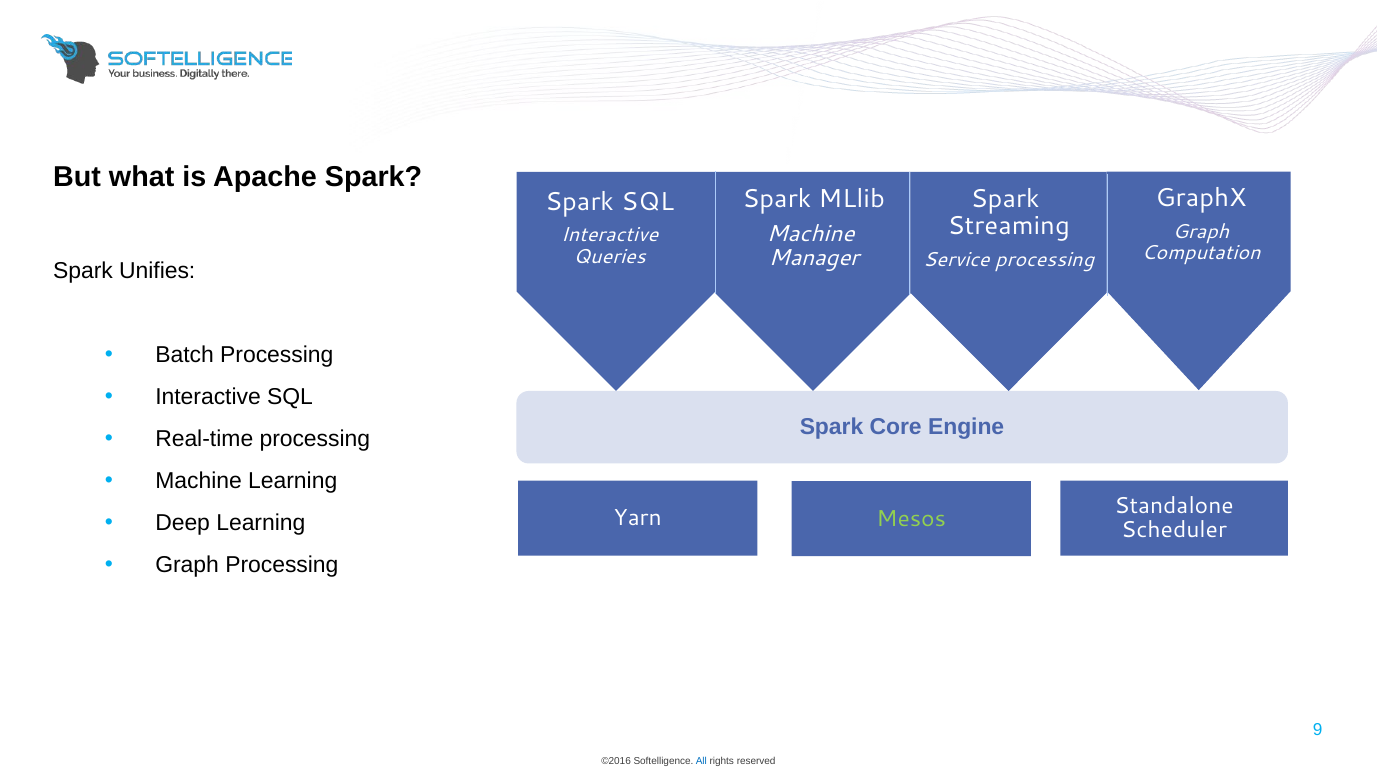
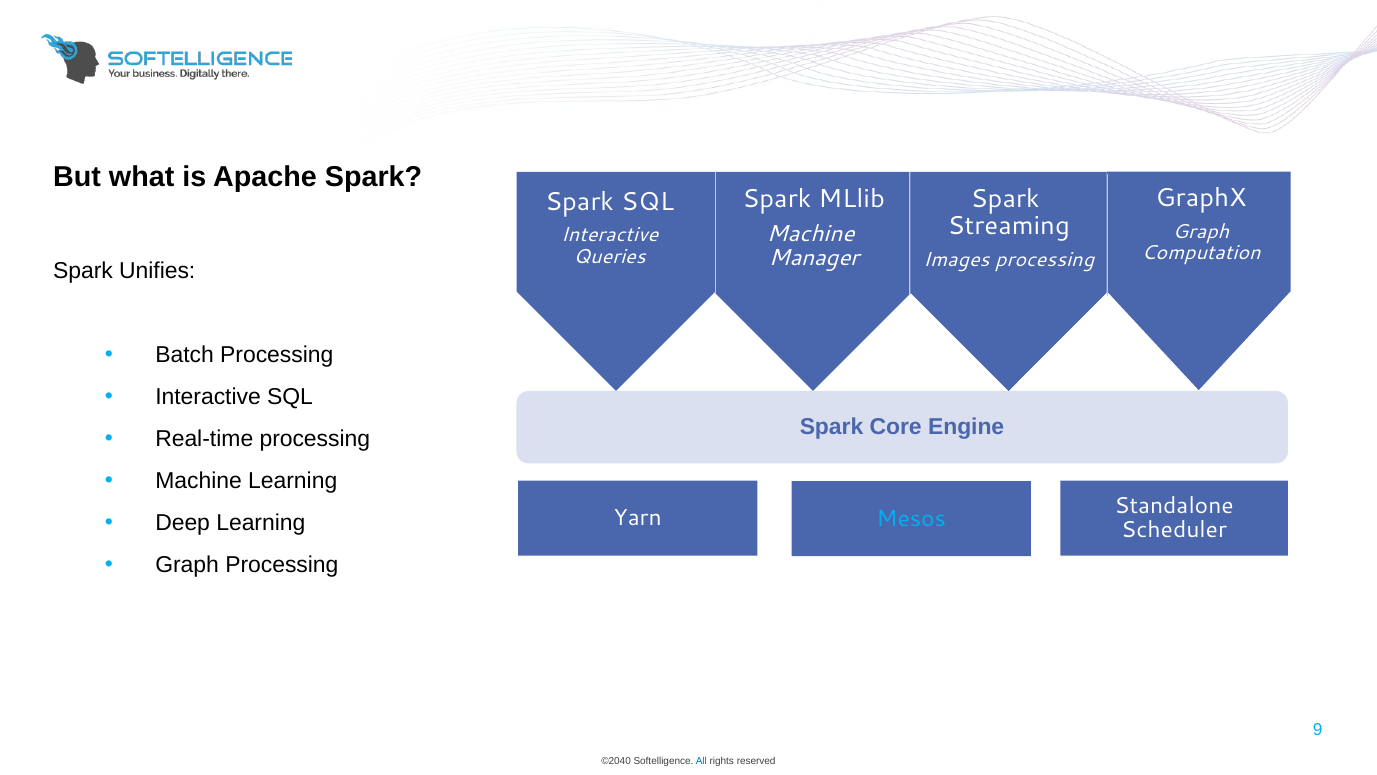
Service: Service -> Images (956, 260)
Mesos colour: light green -> light blue (911, 518)
©2016: ©2016 -> ©2040 (616, 760)
